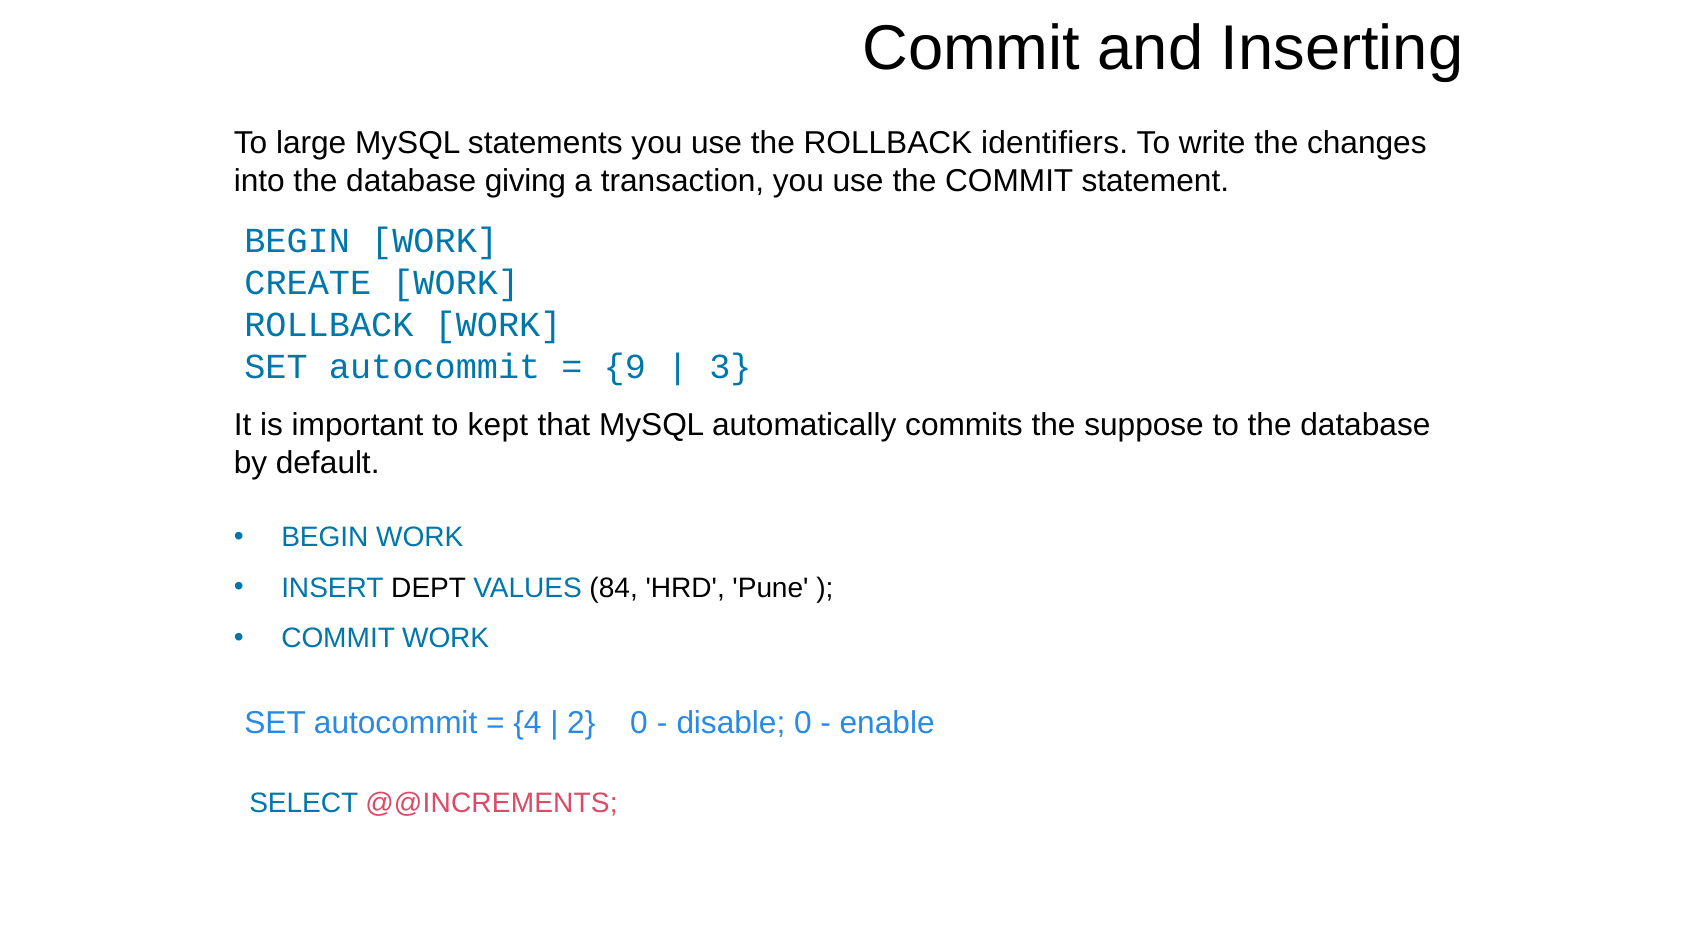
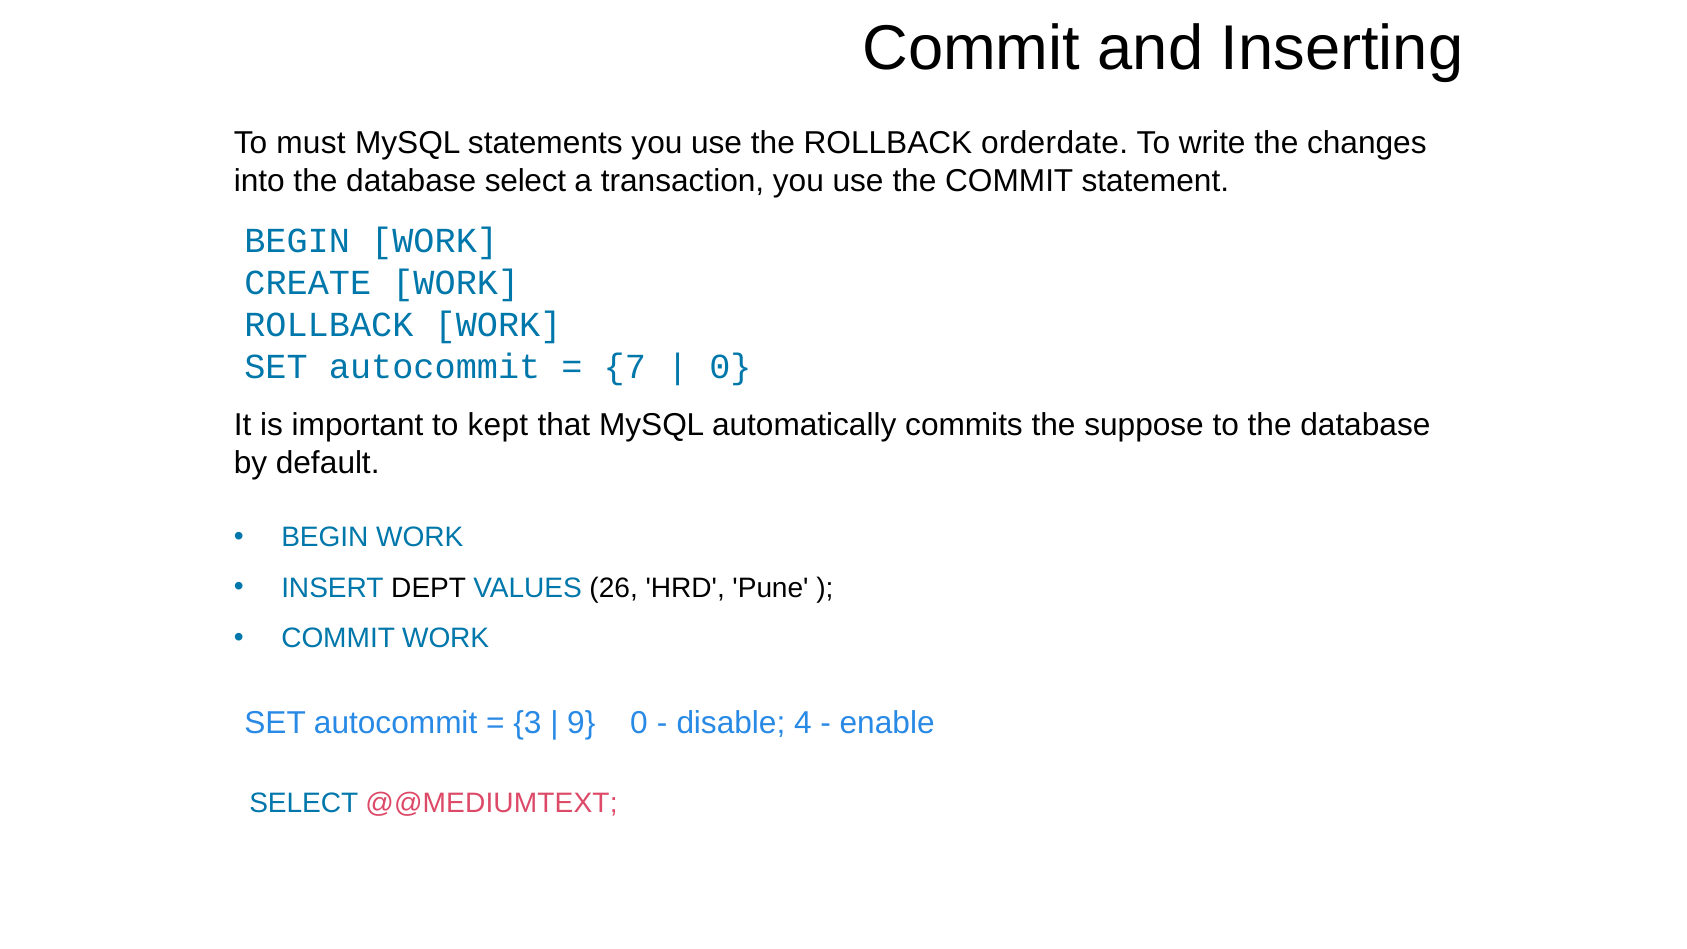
large: large -> must (311, 143)
identifiers: identifiers -> orderdate (1055, 143)
database giving: giving -> select (525, 181)
9: 9 -> 7 (625, 367)
3: 3 -> 0 (730, 367)
84: 84 -> 26 (614, 588)
4: 4 -> 3 (527, 723)
2: 2 -> 9 (581, 723)
disable 0: 0 -> 4 (803, 723)
@@INCREMENTS: @@INCREMENTS -> @@MEDIUMTEXT (491, 803)
